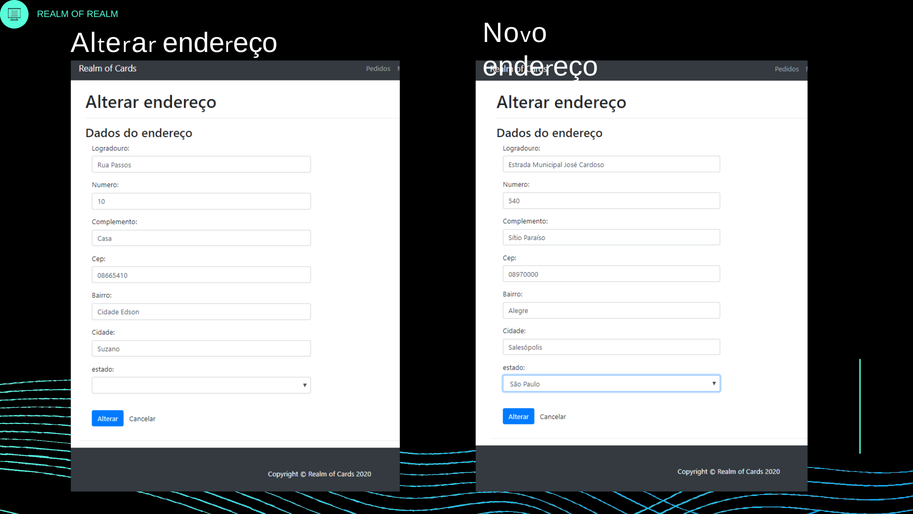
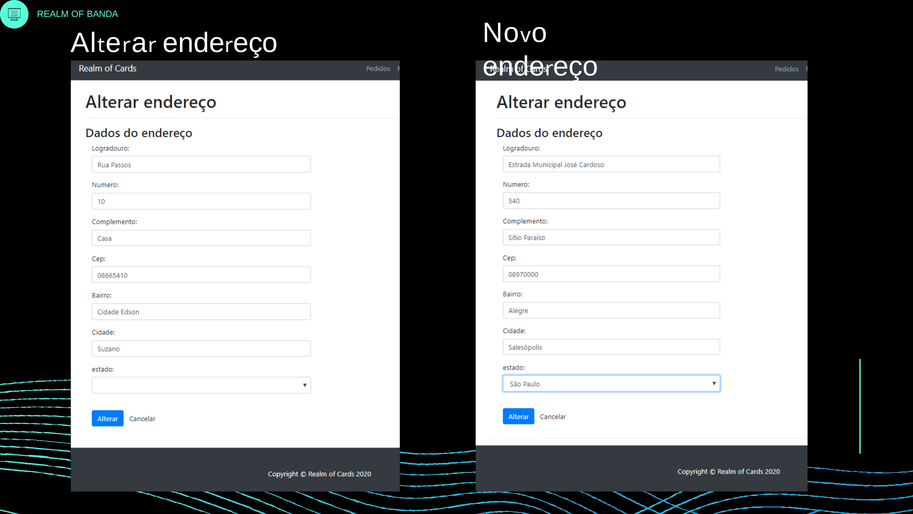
OF REALM: REALM -> BANDA (103, 14)
